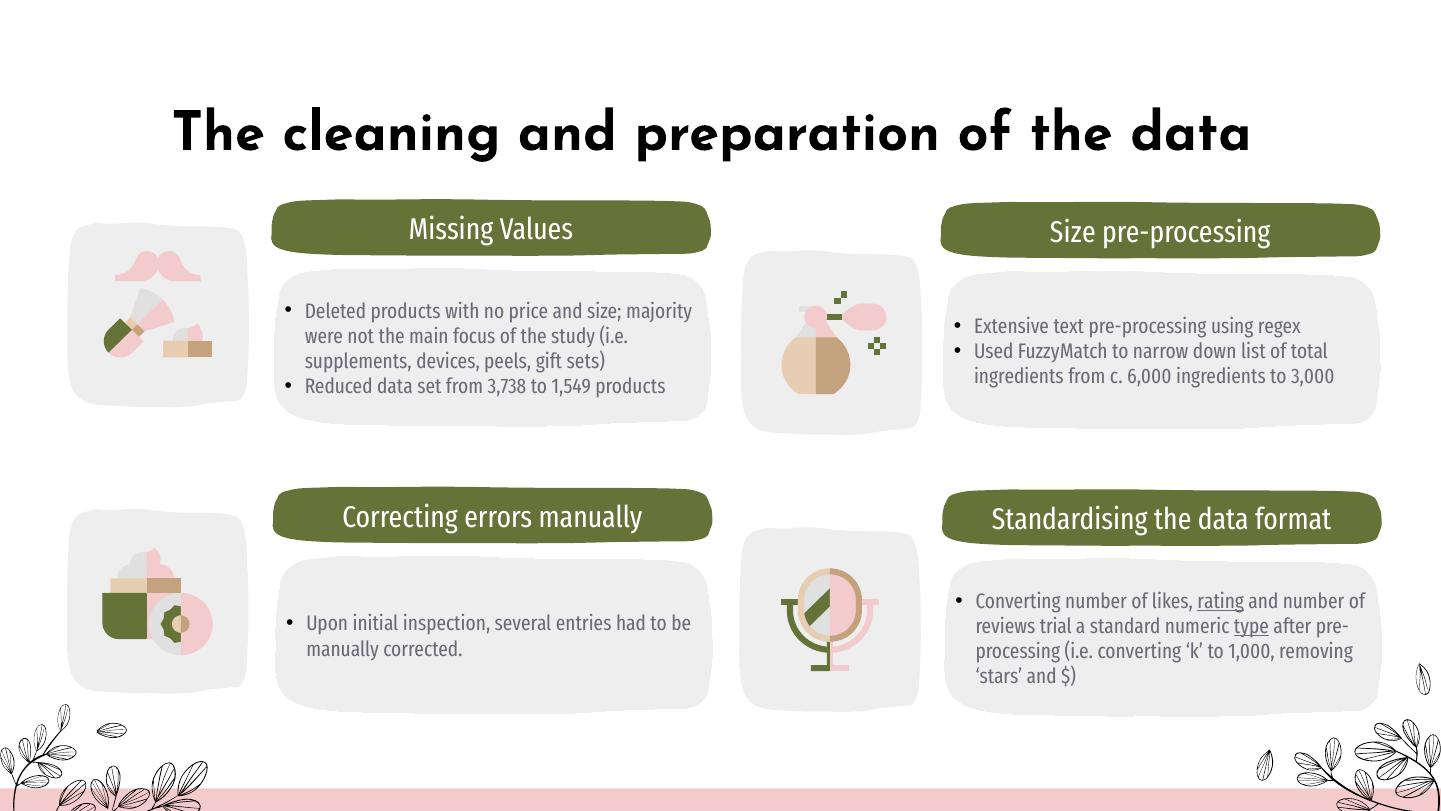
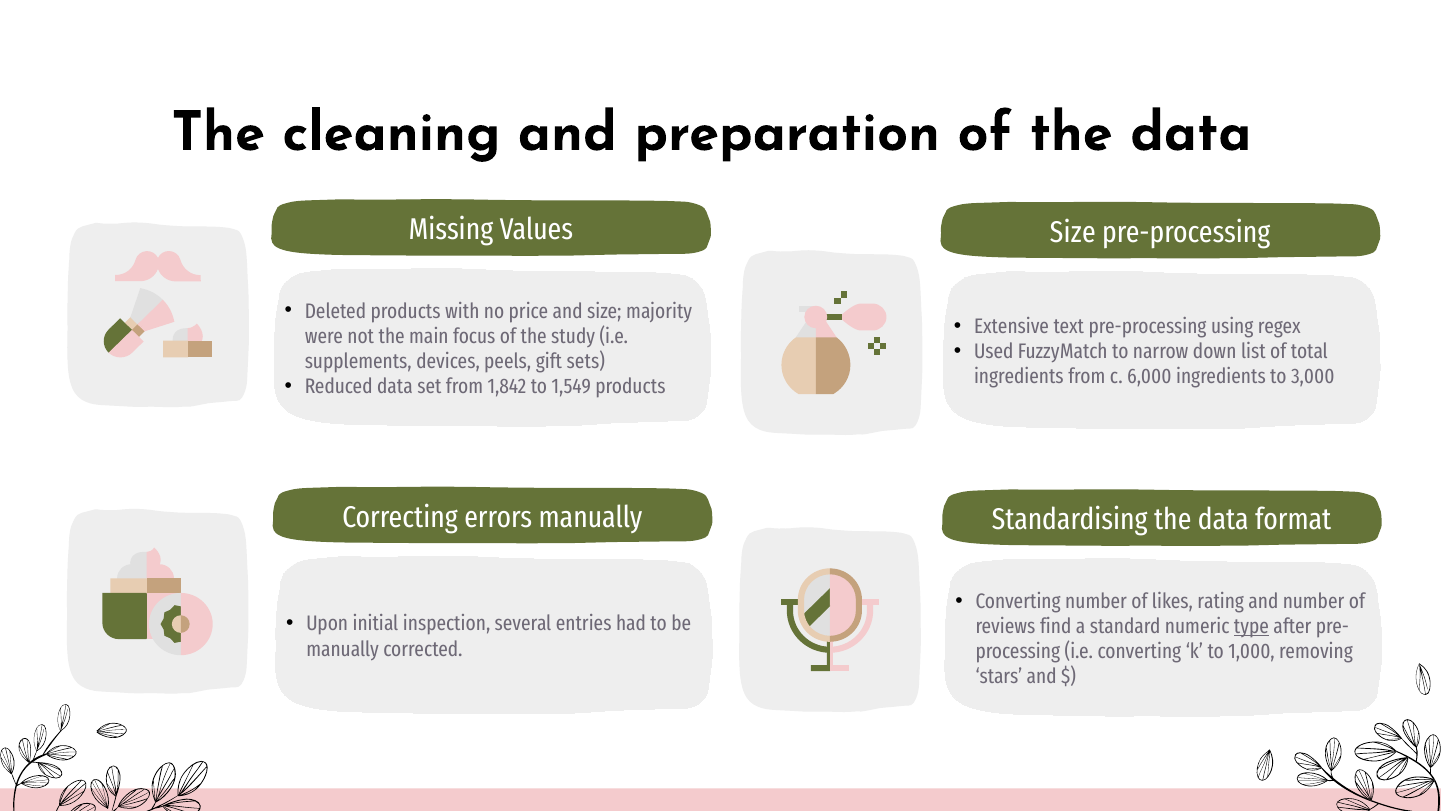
3,738: 3,738 -> 1,842 (507, 387)
rating underline: present -> none (1221, 601)
trial: trial -> find (1056, 626)
